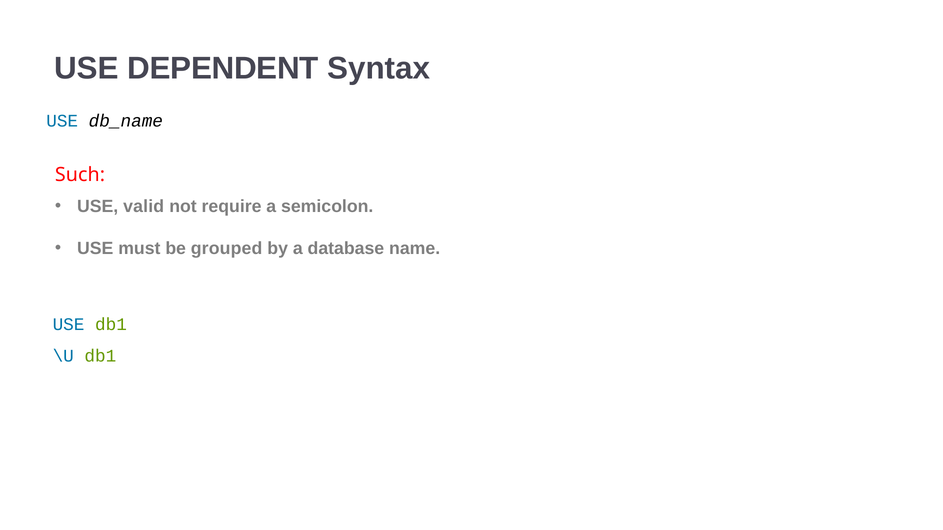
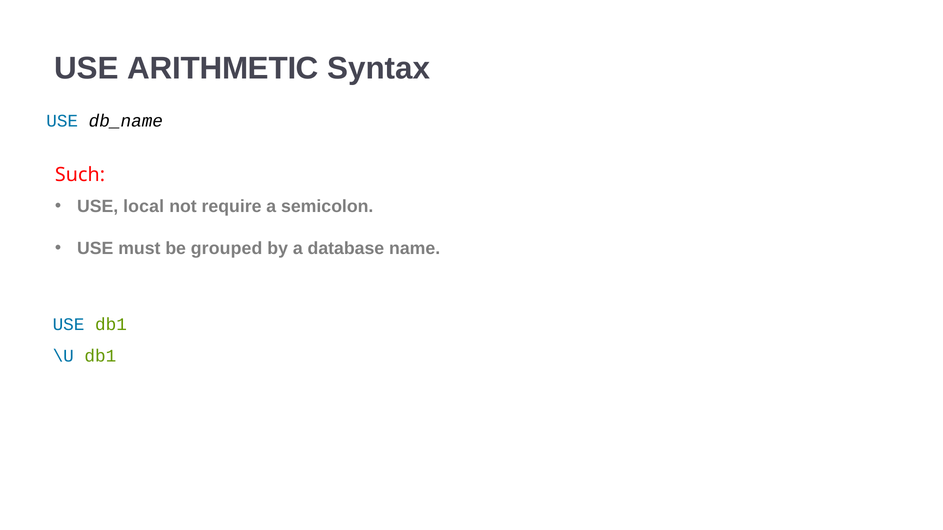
DEPENDENT: DEPENDENT -> ARITHMETIC (223, 68)
valid: valid -> local (144, 206)
